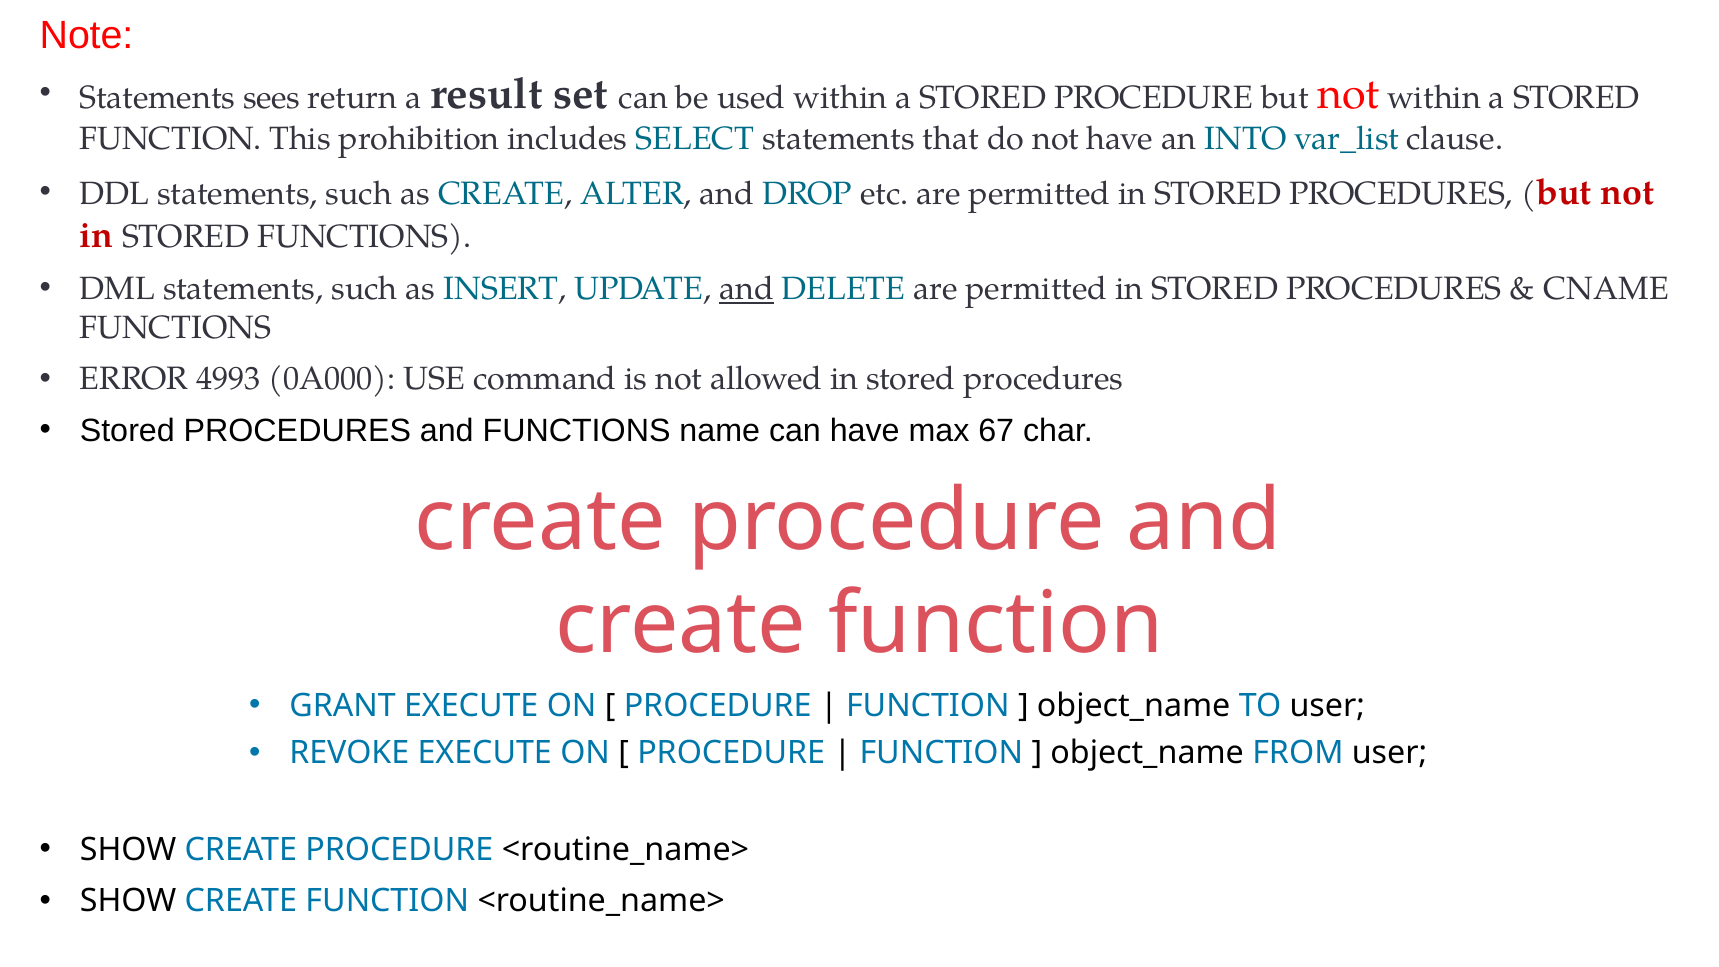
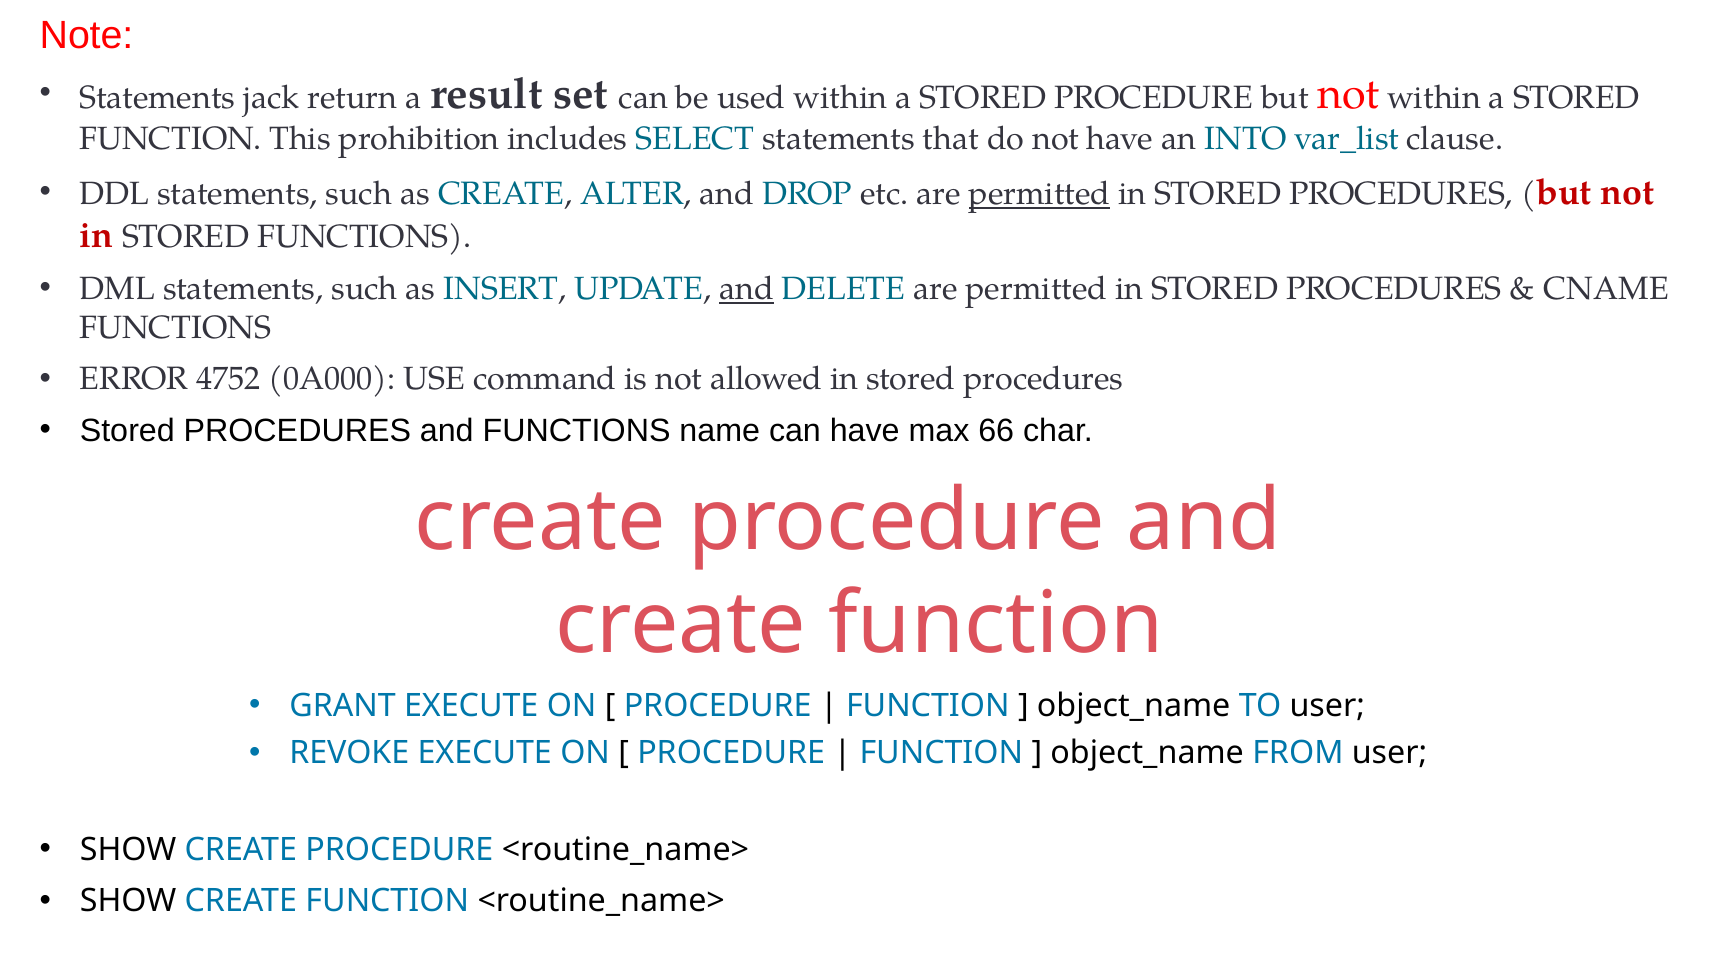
sees: sees -> jack (272, 98)
permitted underline: none -> present (1040, 194)
4993: 4993 -> 4752 (228, 379)
67: 67 -> 66 (996, 431)
